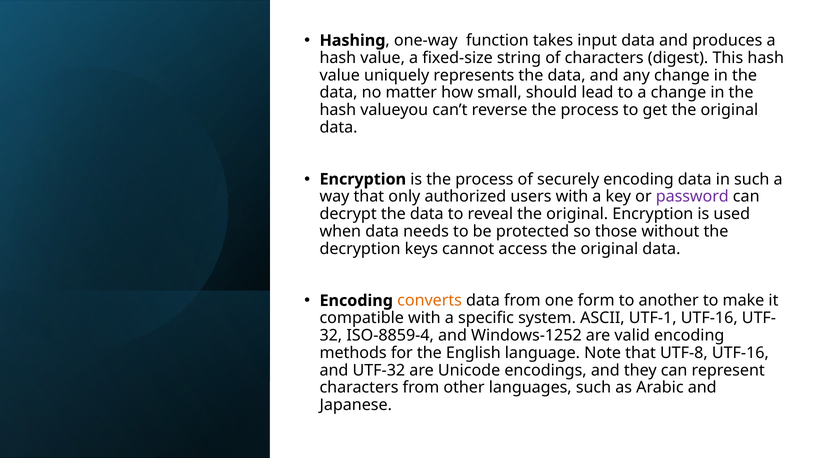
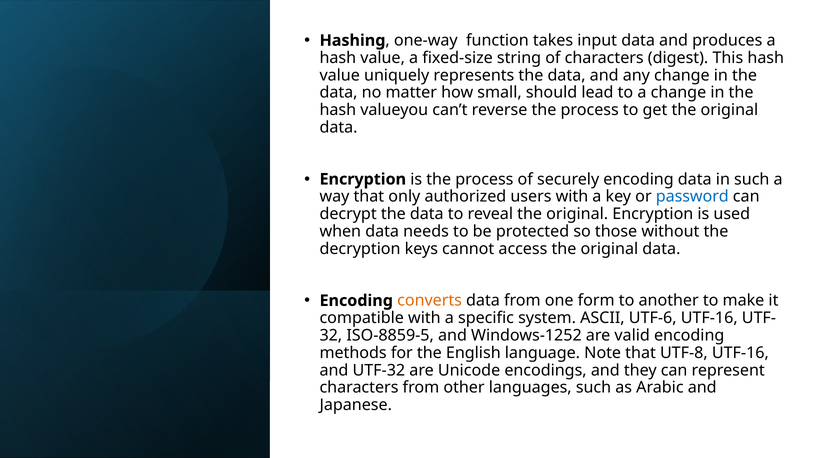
password colour: purple -> blue (692, 197)
UTF-1: UTF-1 -> UTF-6 (653, 318)
ISO-8859-4: ISO-8859-4 -> ISO-8859-5 (390, 336)
